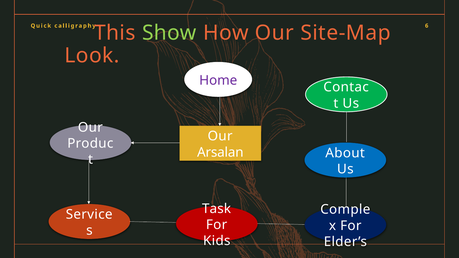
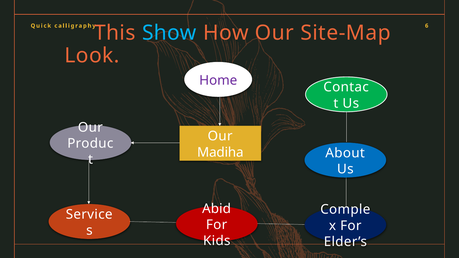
Show colour: light green -> light blue (169, 33)
Arsalan: Arsalan -> Madiha (220, 152)
Task: Task -> Abid (217, 209)
